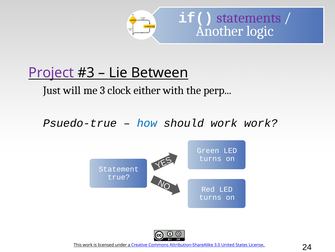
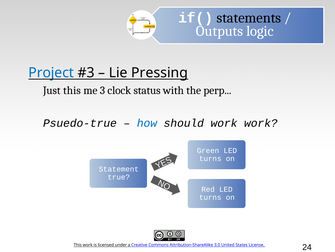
statements colour: purple -> black (249, 18)
Another: Another -> Outputs (220, 31)
Project colour: purple -> blue (51, 72)
Between: Between -> Pressing (160, 72)
Just will: will -> this (72, 90)
either: either -> status (147, 90)
